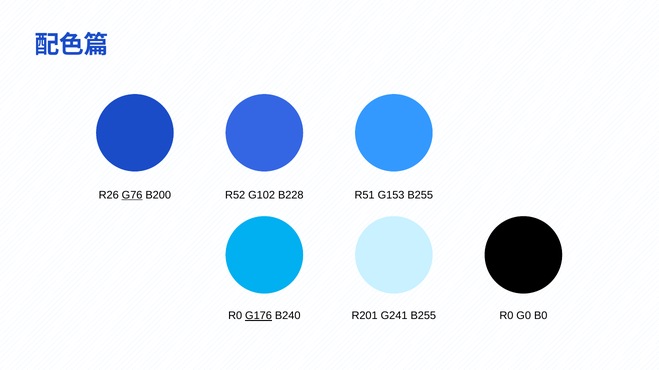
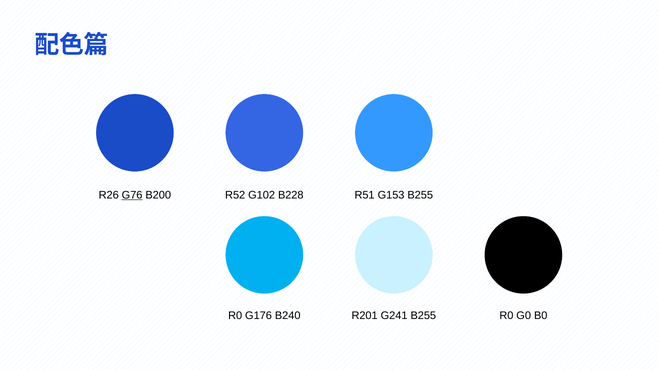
G176 underline: present -> none (259, 316)
